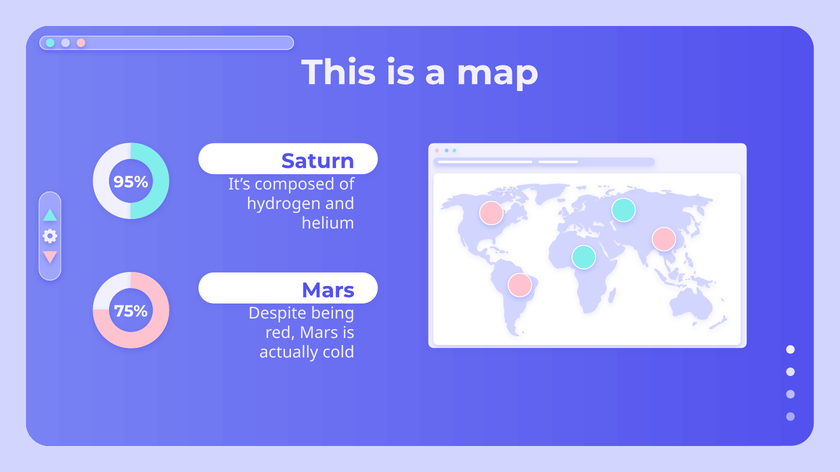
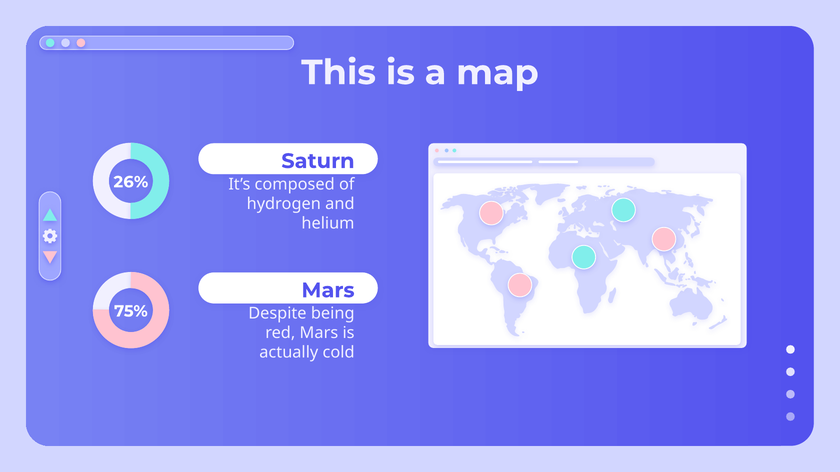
95%: 95% -> 26% (131, 182)
